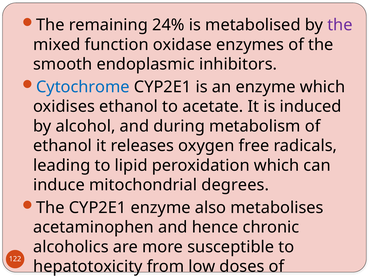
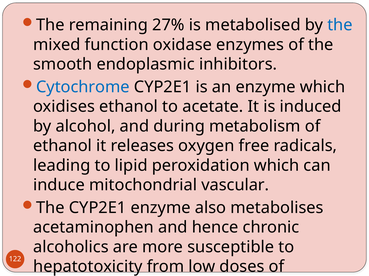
24%: 24% -> 27% (168, 25)
the colour: purple -> blue (340, 25)
degrees: degrees -> vascular (235, 186)
